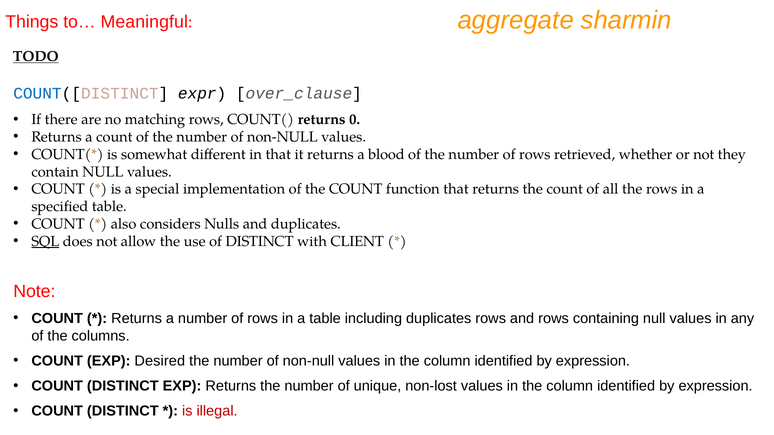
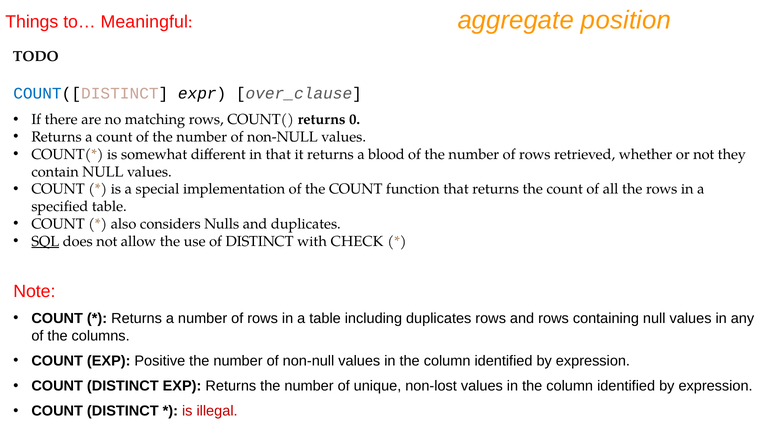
sharmin: sharmin -> position (626, 20)
TODO underline: present -> none (36, 57)
CLIENT: CLIENT -> CHECK (357, 242)
Desired: Desired -> Positive (160, 361)
